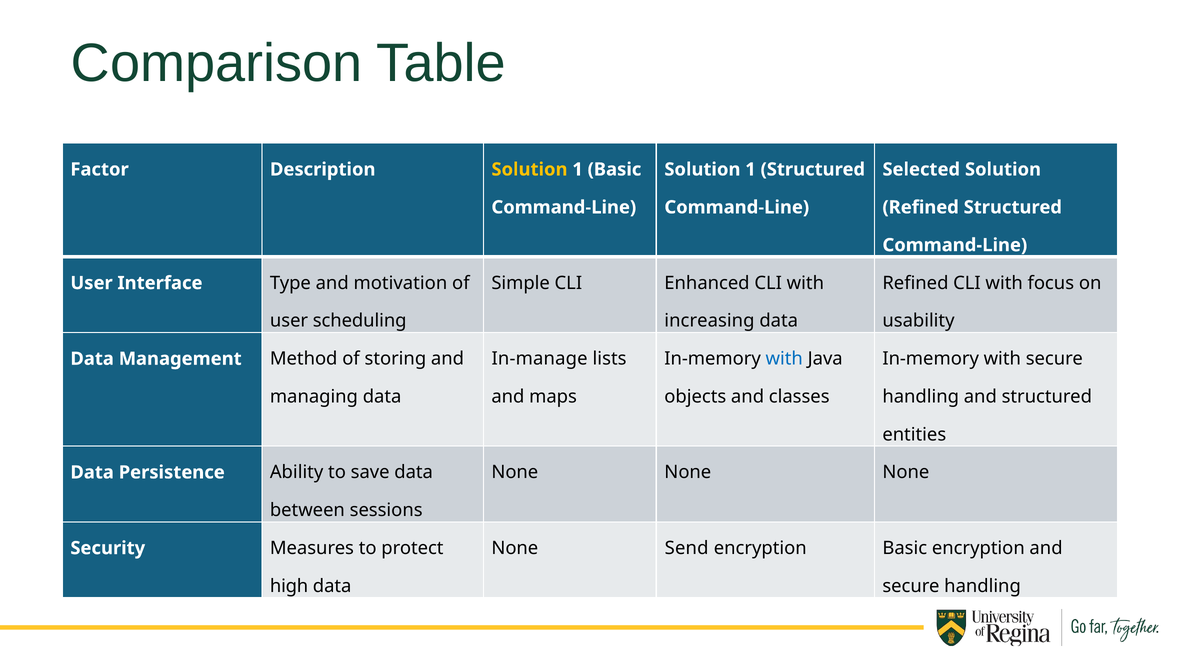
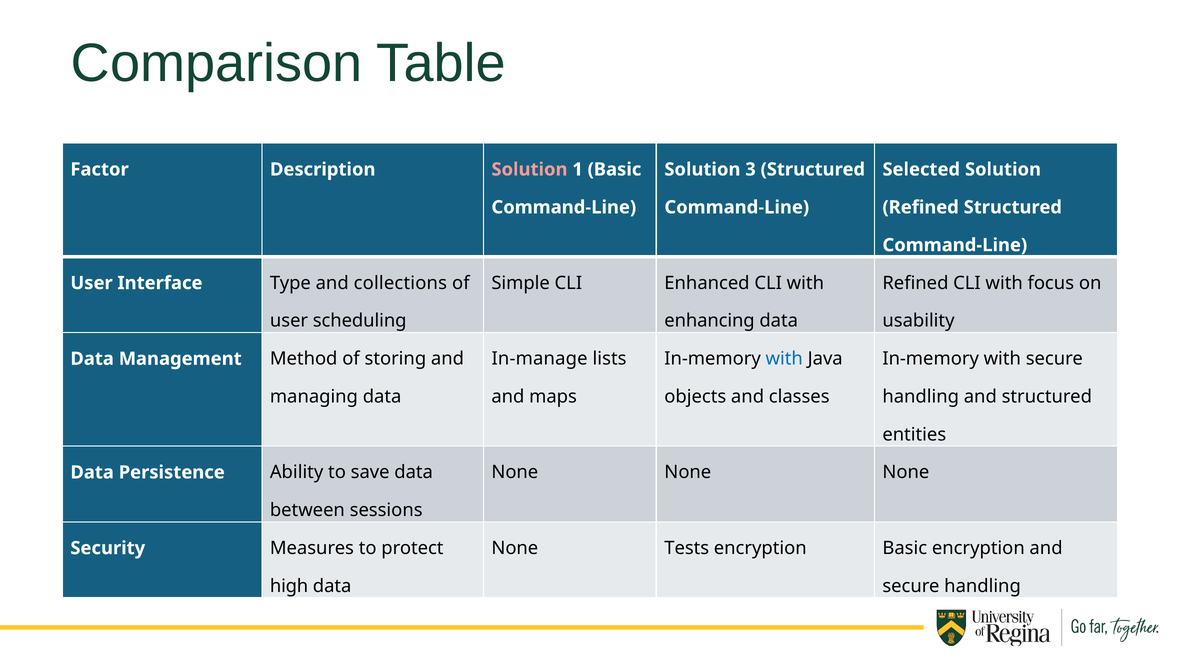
Solution colour: yellow -> pink (529, 169)
1: 1 -> 3 (751, 169)
motivation: motivation -> collections (400, 283)
increasing: increasing -> enhancing (710, 321)
Send: Send -> Tests (687, 548)
